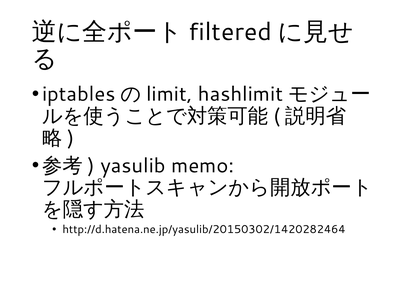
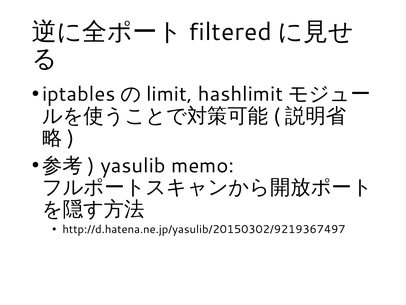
http://d.hatena.ne.jp/yasulib/20150302/1420282464: http://d.hatena.ne.jp/yasulib/20150302/1420282464 -> http://d.hatena.ne.jp/yasulib/20150302/9219367497 (204, 229)
